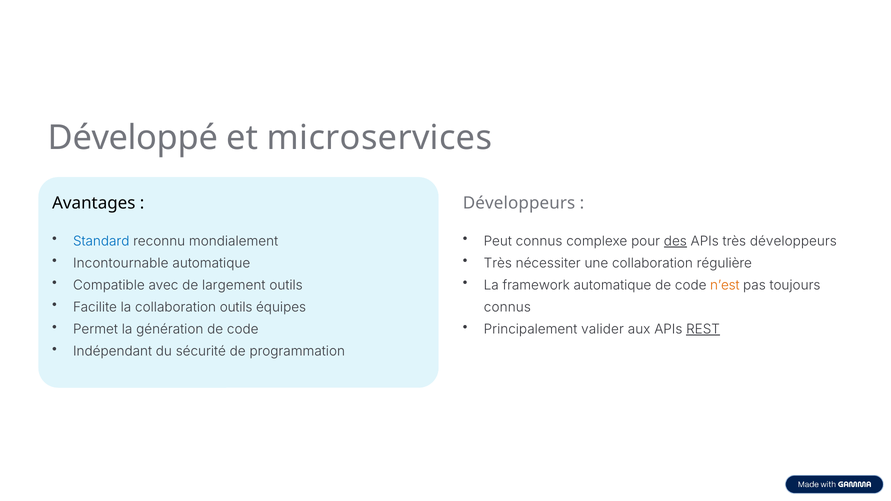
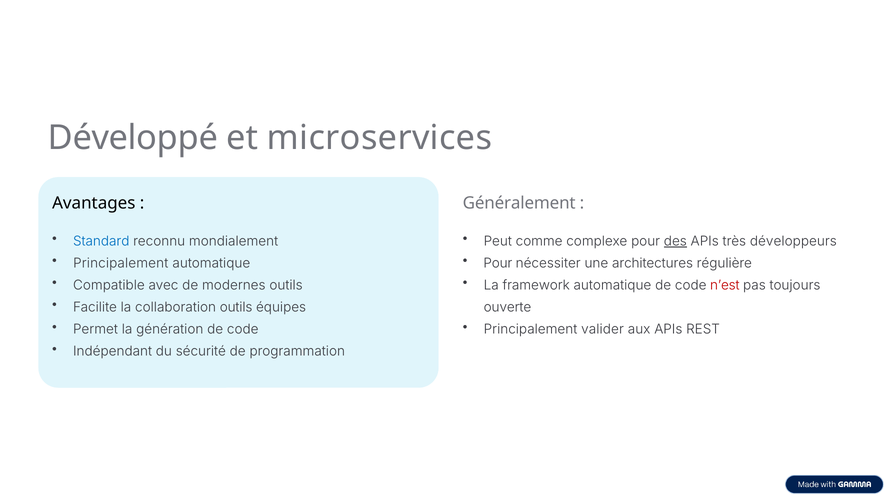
Développeurs: Développeurs -> Généralement (519, 203)
Peut connus: connus -> comme (539, 241)
Incontournable: Incontournable -> Principalement (121, 263)
Très: Très -> Pour (498, 263)
une collaboration: collaboration -> architectures (653, 263)
largement: largement -> modernes (234, 285)
n’est colour: orange -> red (725, 285)
connus: connus -> ouverte (507, 307)
REST underline: present -> none (703, 329)
